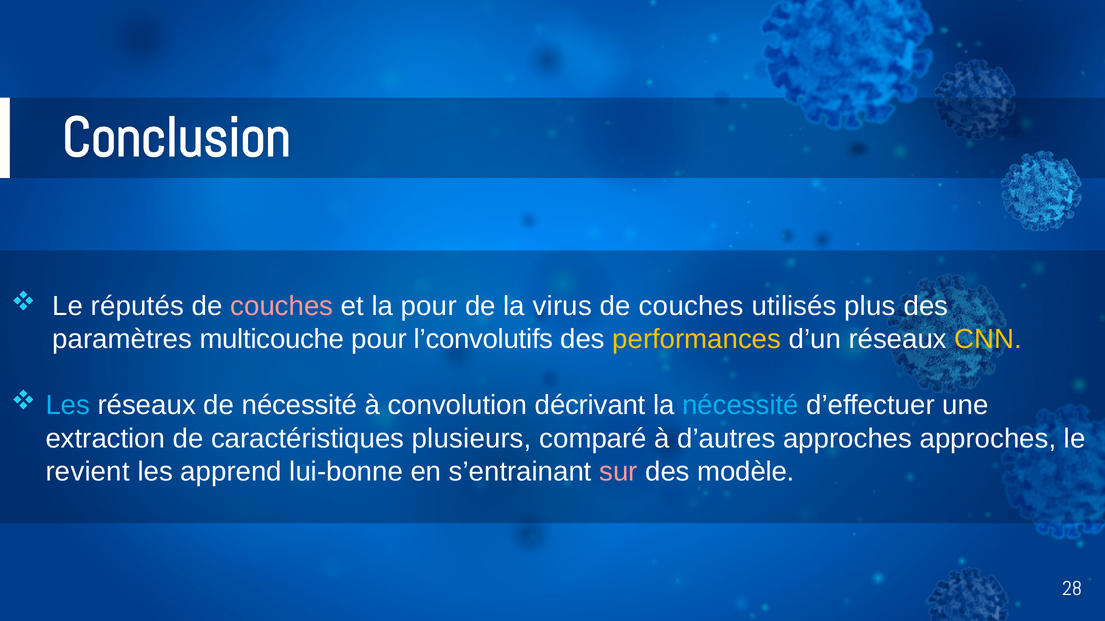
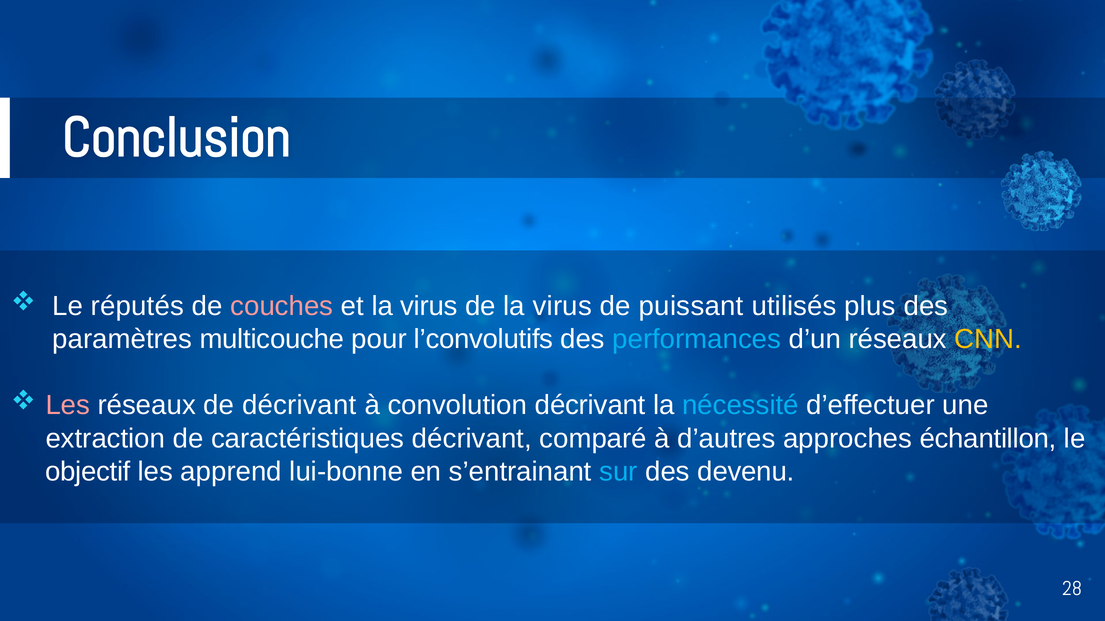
et la pour: pour -> virus (429, 306)
couches: couches -> puissant (691, 306)
performances colour: yellow -> light blue (697, 339)
Les colour: light blue -> pink (68, 406)
de nécessité: nécessité -> décrivant (299, 406)
caractéristiques plusieurs: plusieurs -> décrivant (472, 439)
approches approches: approches -> échantillon (988, 439)
revient: revient -> objectif (88, 472)
sur colour: pink -> light blue (619, 472)
modèle: modèle -> devenu (746, 472)
